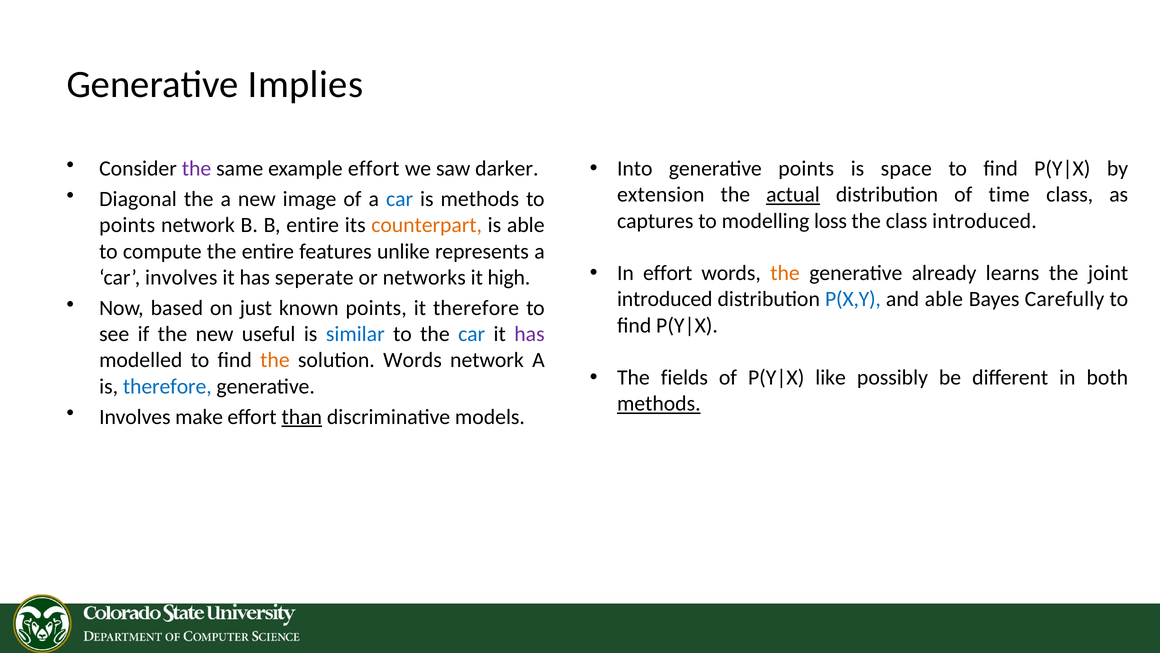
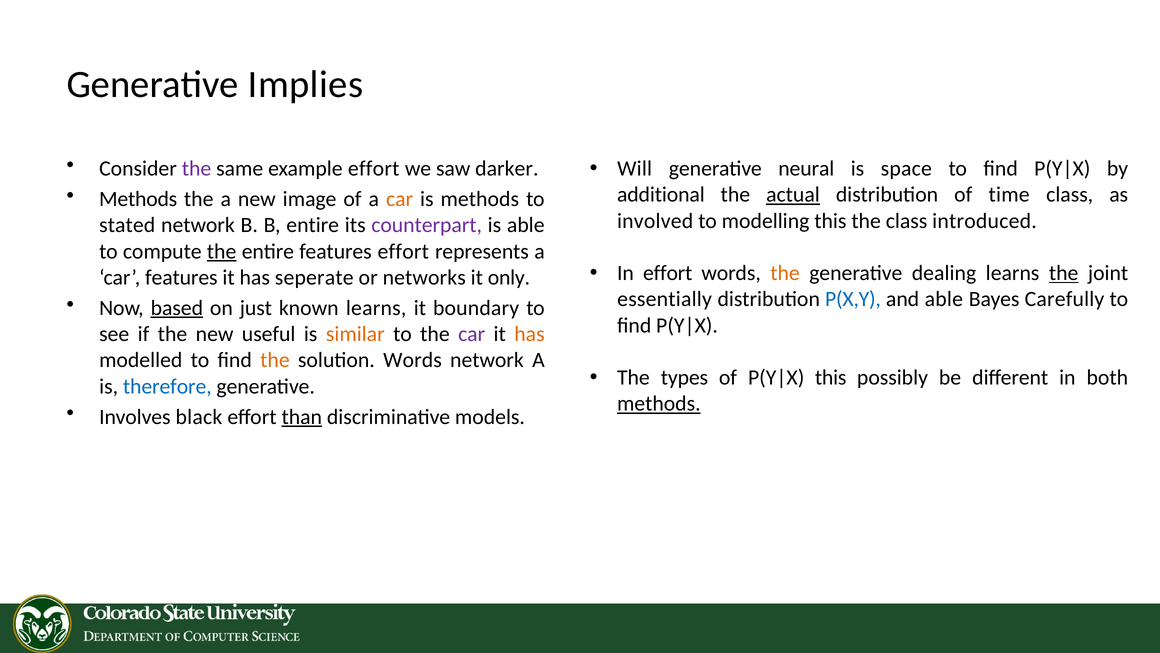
Into: Into -> Will (635, 169)
generative points: points -> neural (806, 169)
extension: extension -> additional (661, 195)
Diagonal: Diagonal -> Methods (138, 199)
car colour: blue -> orange (400, 199)
captures: captures -> involved (655, 221)
modelling loss: loss -> this (830, 221)
points: points -> stated (127, 225)
counterpart colour: orange -> purple (427, 225)
the underline: none -> present (222, 251)
features unlike: unlike -> effort (403, 251)
already: already -> dealing (944, 273)
the underline: none -> present (1064, 273)
car involves: involves -> features (181, 277)
high: high -> only (509, 277)
introduced: introduced -> essentially (665, 299)
based underline: none -> present (177, 308)
known points: points -> learns (376, 308)
it therefore: therefore -> boundary (476, 308)
similar colour: blue -> orange (355, 334)
car colour: blue -> purple (472, 334)
has colour: purple -> orange (530, 334)
fields: fields -> types (684, 377)
like: like -> this (831, 377)
make: make -> black (199, 417)
